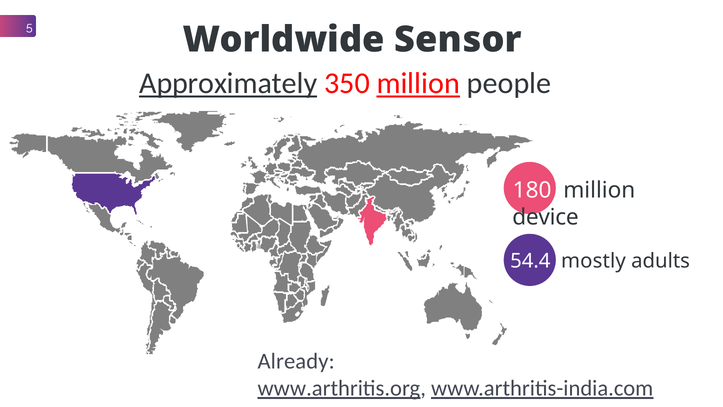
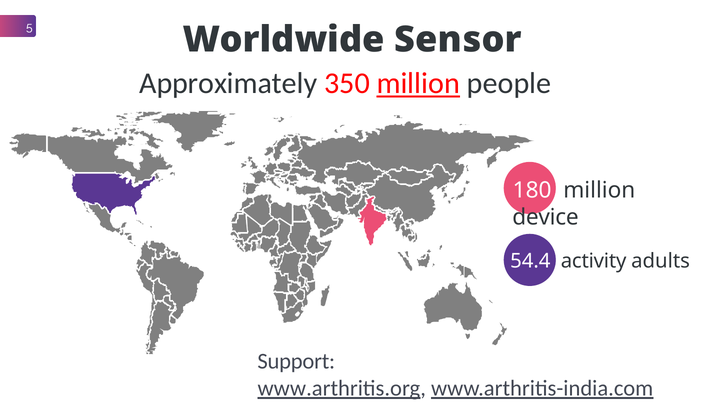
Approximately underline: present -> none (228, 83)
mostly: mostly -> activity (594, 261)
Already: Already -> Support (296, 361)
